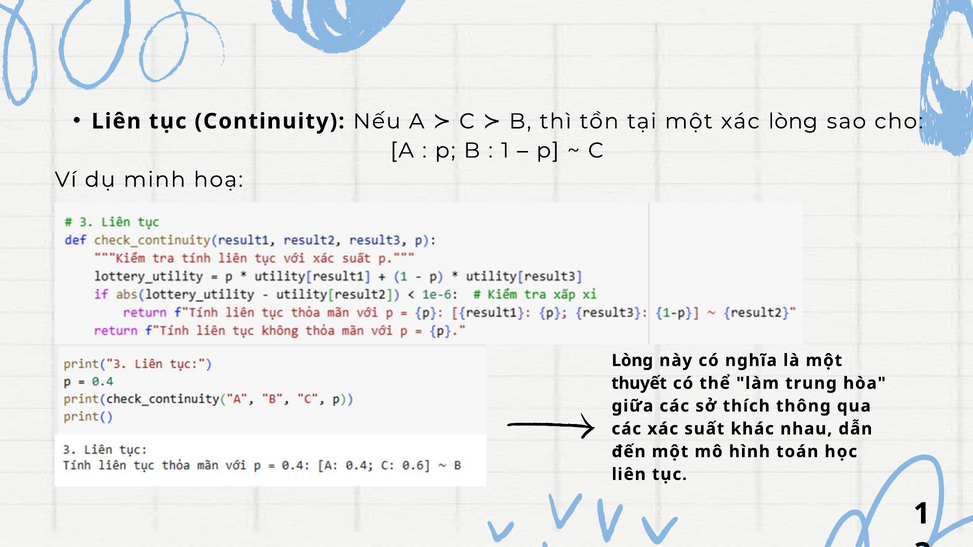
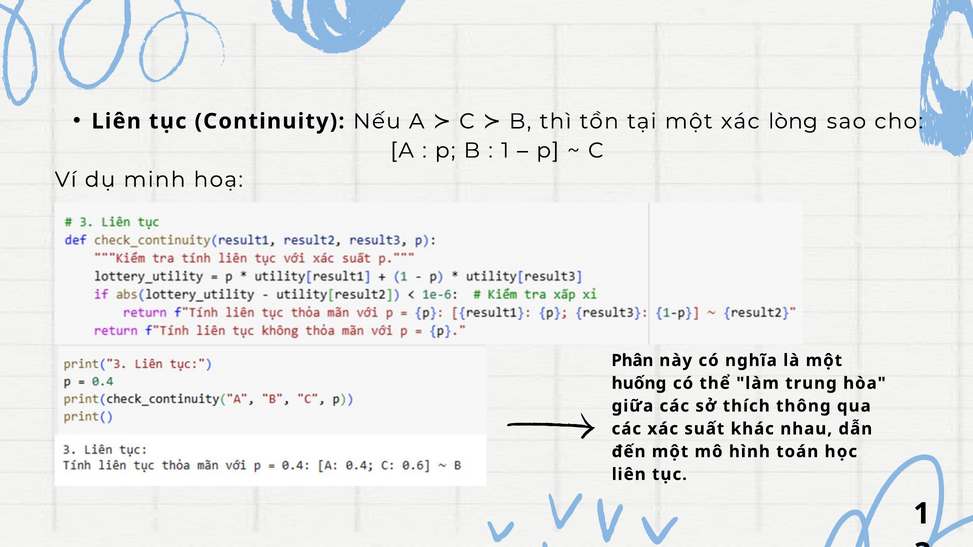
Lòng: Lòng -> Phân (632, 361)
thuyết: thuyết -> huống (639, 383)
